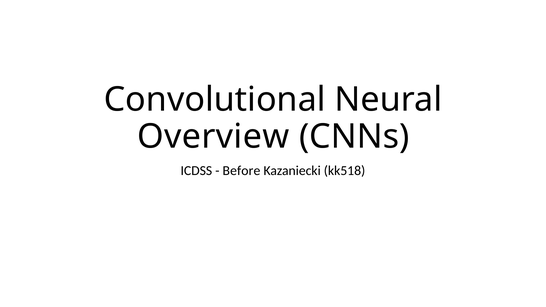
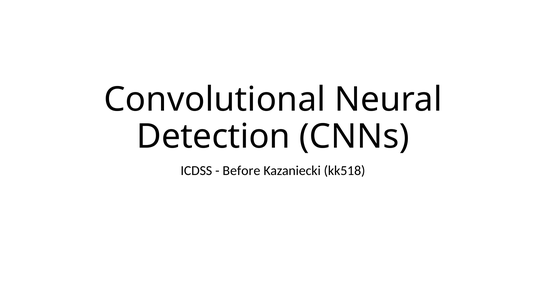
Overview: Overview -> Detection (214, 136)
